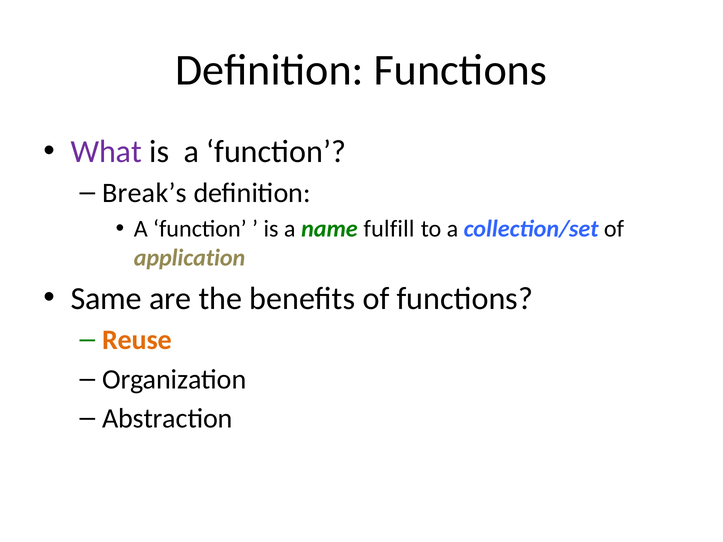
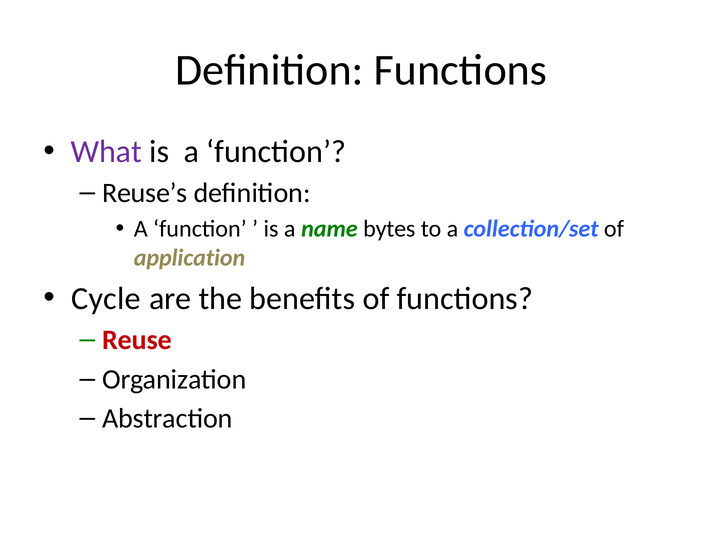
Break’s: Break’s -> Reuse’s (145, 193)
fulfill: fulfill -> bytes (389, 229)
Same: Same -> Cycle (106, 299)
Reuse colour: orange -> red (137, 340)
